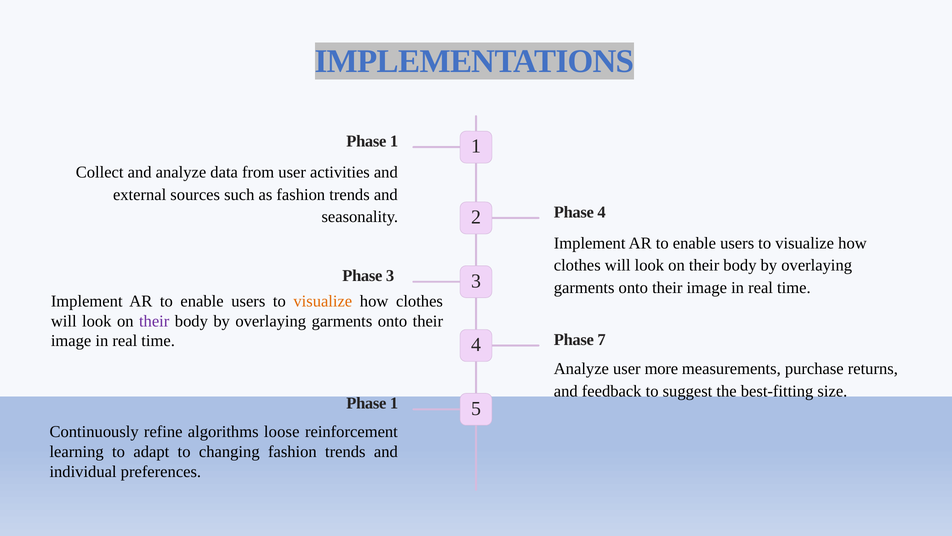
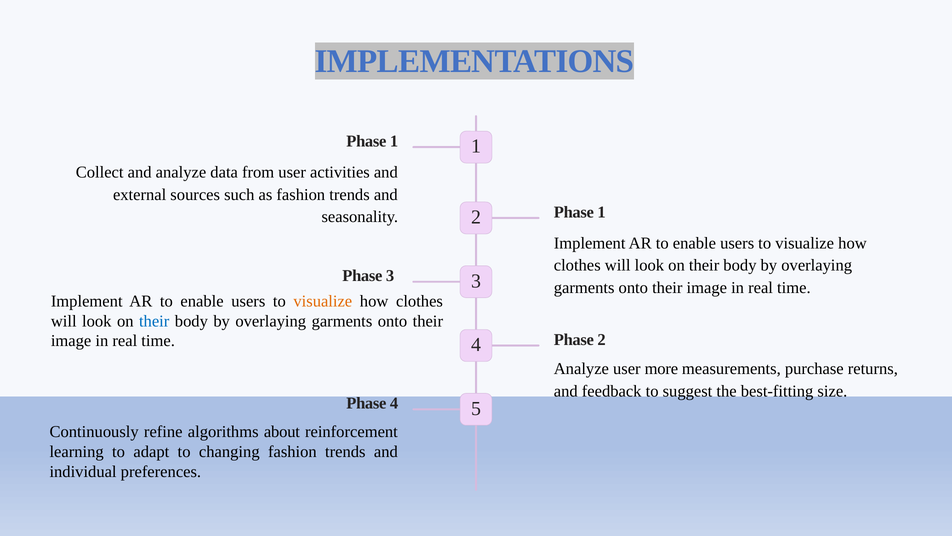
2 Phase 4: 4 -> 1 (602, 212)
their colour: purple -> blue (154, 321)
Phase 7: 7 -> 2 (602, 339)
1: 1 -> 4 (394, 403)
loose: loose -> about (282, 432)
